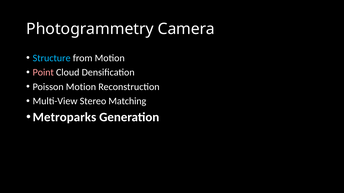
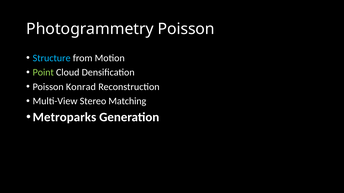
Photogrammetry Camera: Camera -> Poisson (186, 29)
Point colour: pink -> light green (43, 73)
Poisson Motion: Motion -> Konrad (81, 87)
